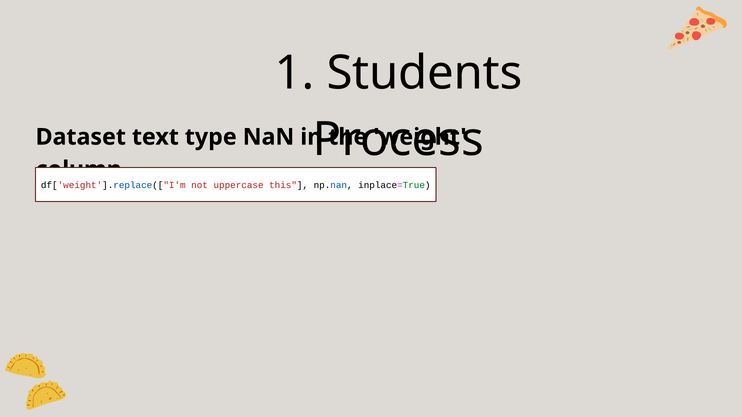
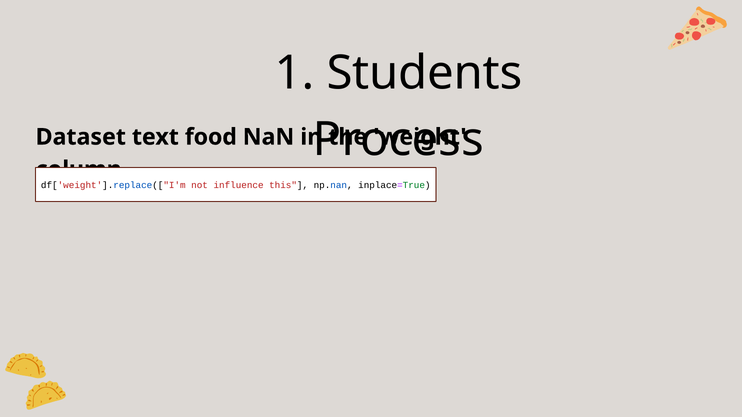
type: type -> food (211, 137)
uppercase: uppercase -> influence (239, 185)
